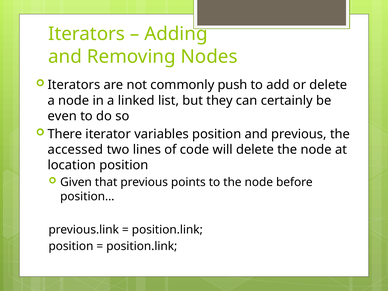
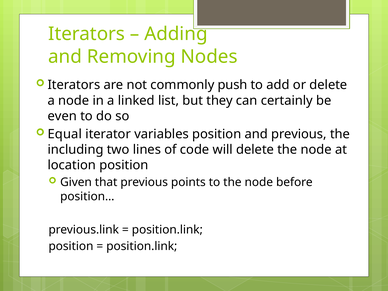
There: There -> Equal (65, 134)
accessed: accessed -> including (76, 150)
